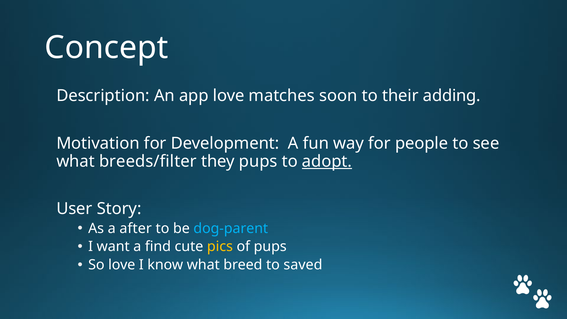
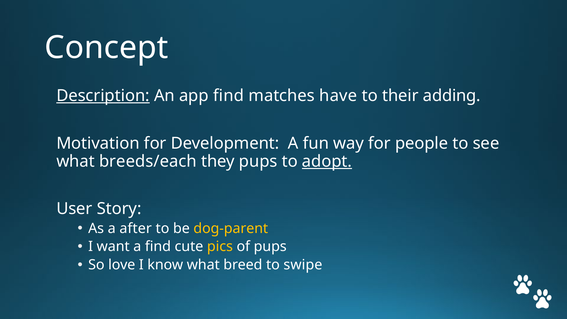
Description underline: none -> present (103, 96)
app love: love -> find (229, 96)
soon: soon -> have (338, 96)
breeds/filter: breeds/filter -> breeds/each (148, 161)
dog-parent colour: light blue -> yellow (231, 228)
saved: saved -> swipe (303, 265)
